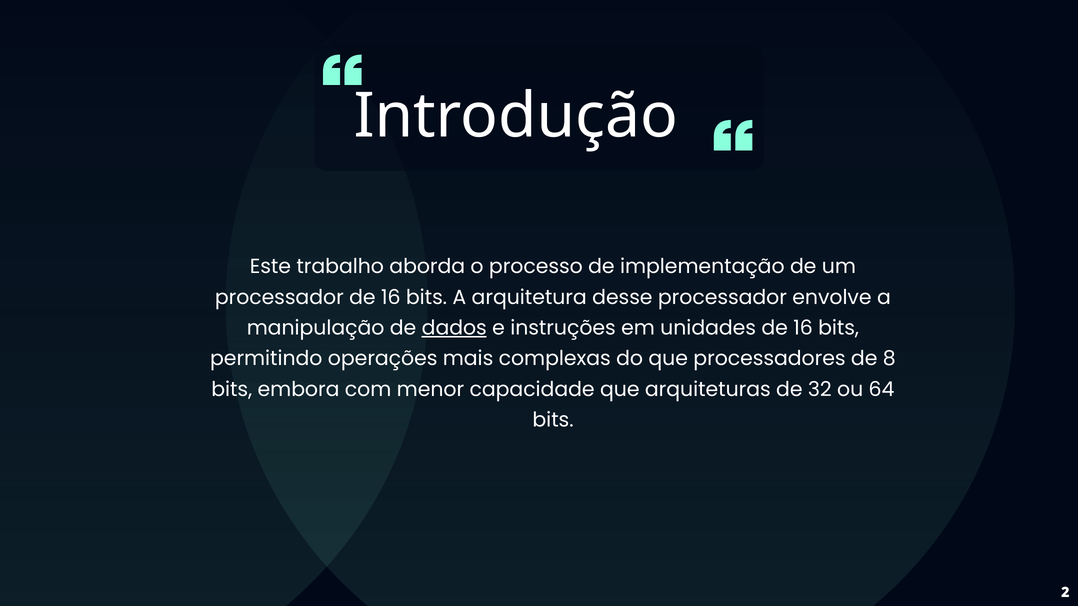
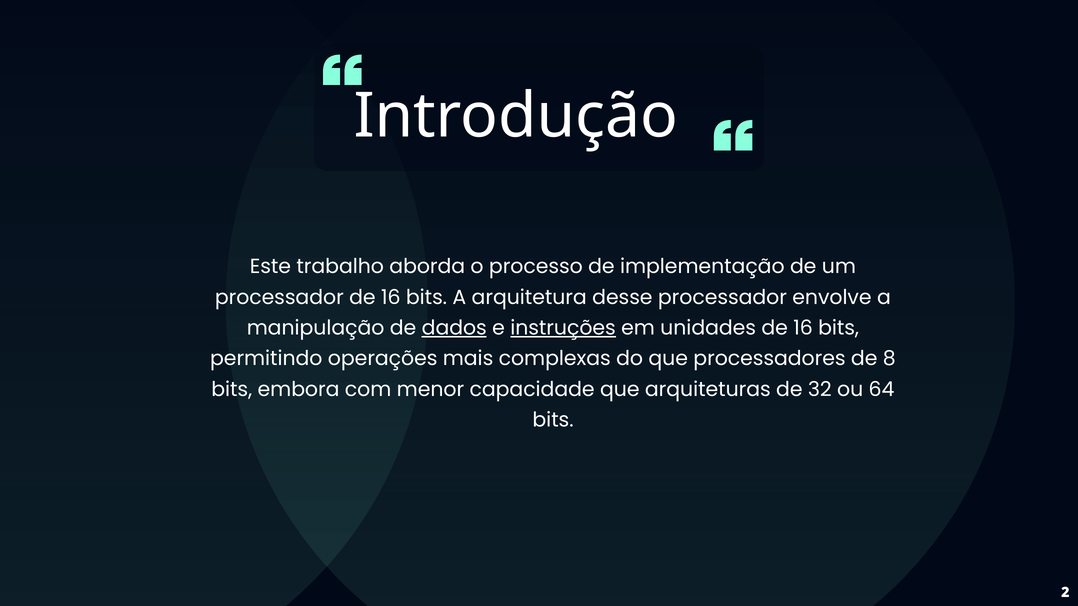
instruções underline: none -> present (563, 328)
